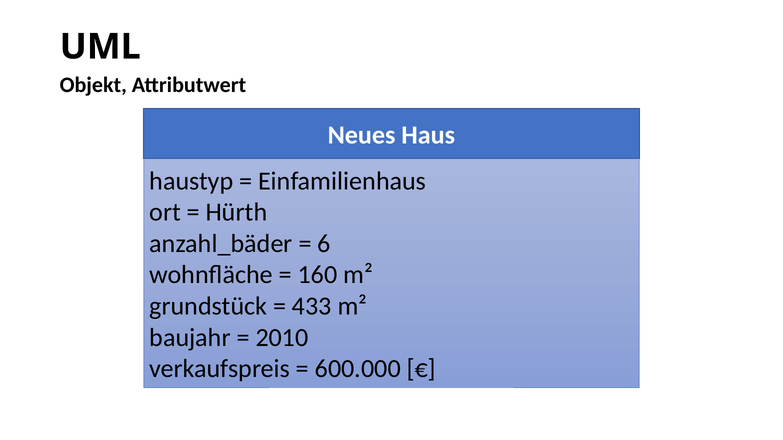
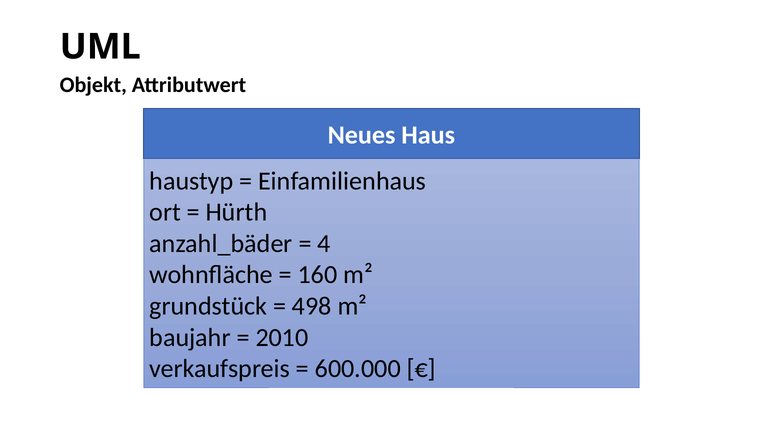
6: 6 -> 4 (324, 244)
433: 433 -> 498 (312, 306)
